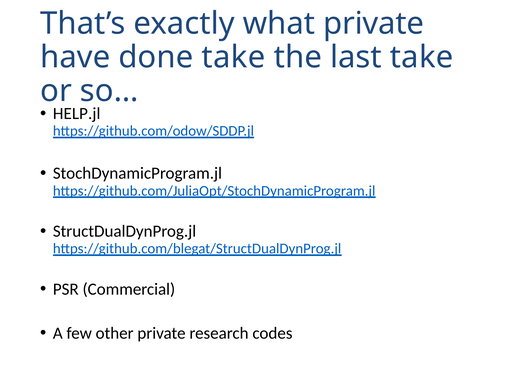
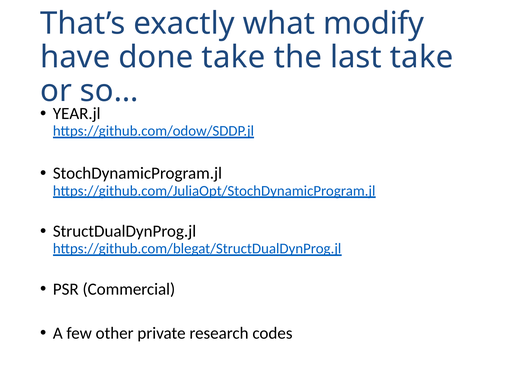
what private: private -> modify (374, 23)
HELP.jl: HELP.jl -> YEAR.jl (77, 113)
